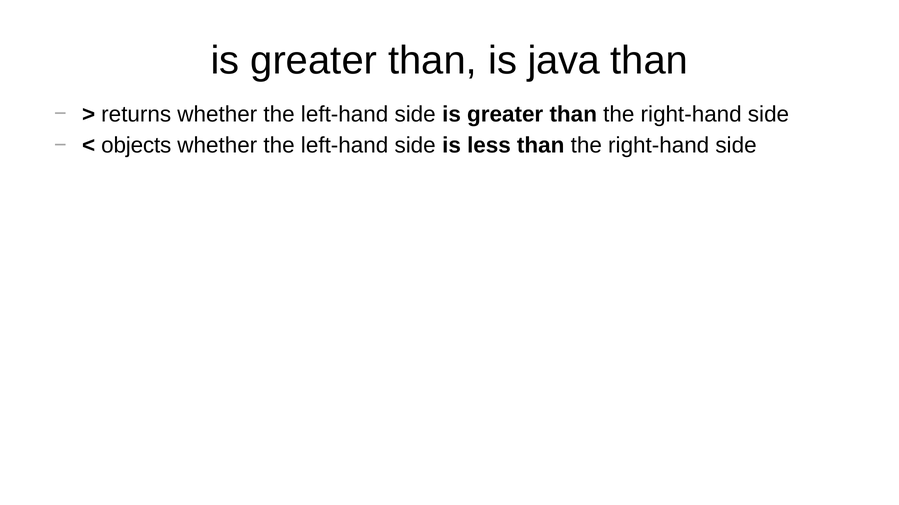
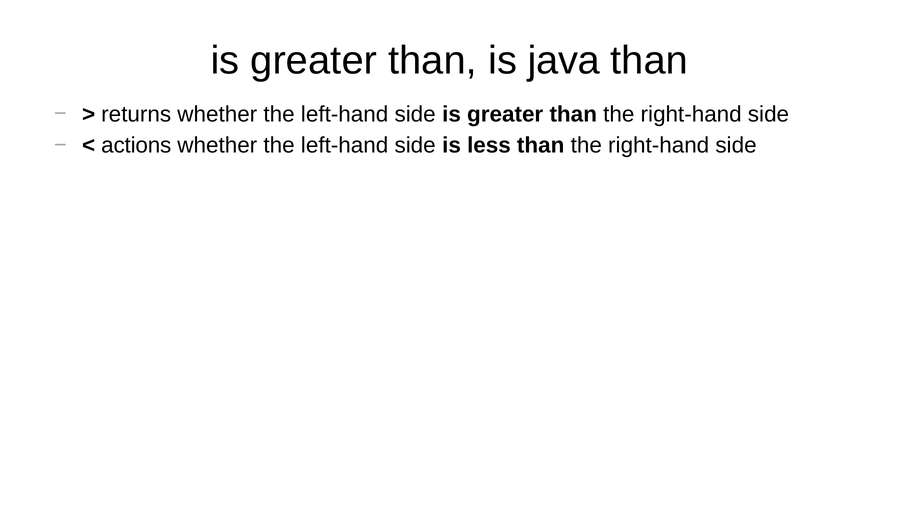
objects: objects -> actions (136, 146)
